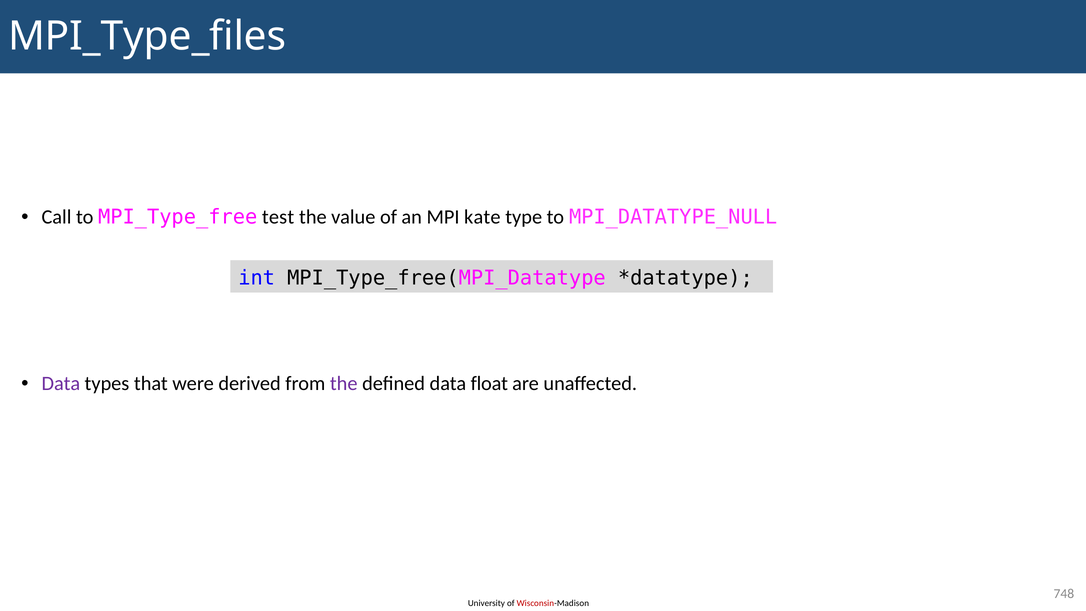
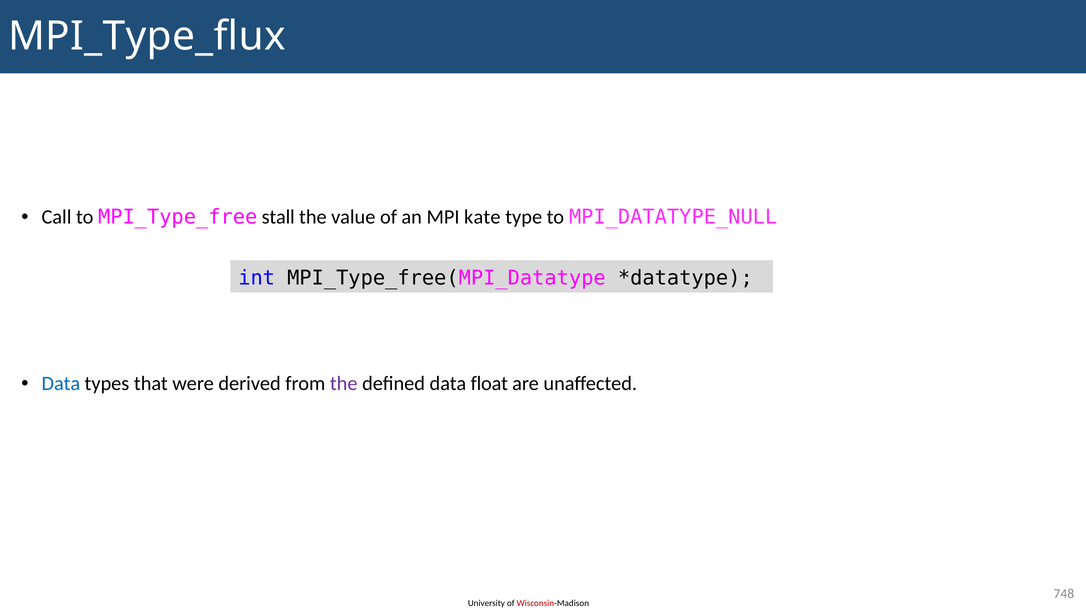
MPI_Type_files: MPI_Type_files -> MPI_Type_flux (147, 36)
test: test -> stall (278, 217)
Data colour: purple -> blue (61, 384)
